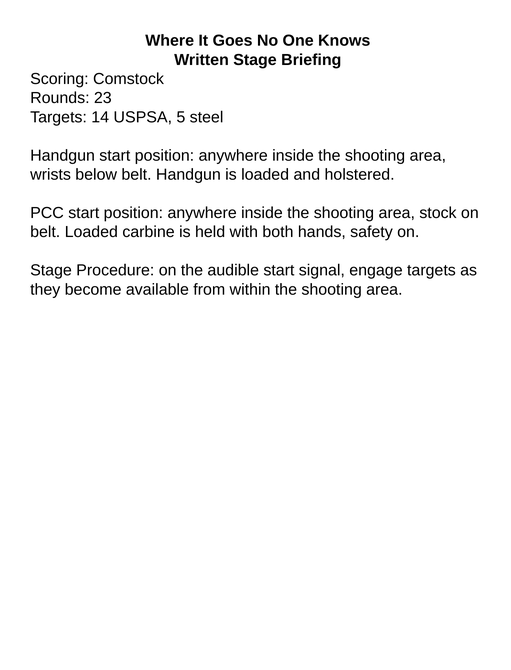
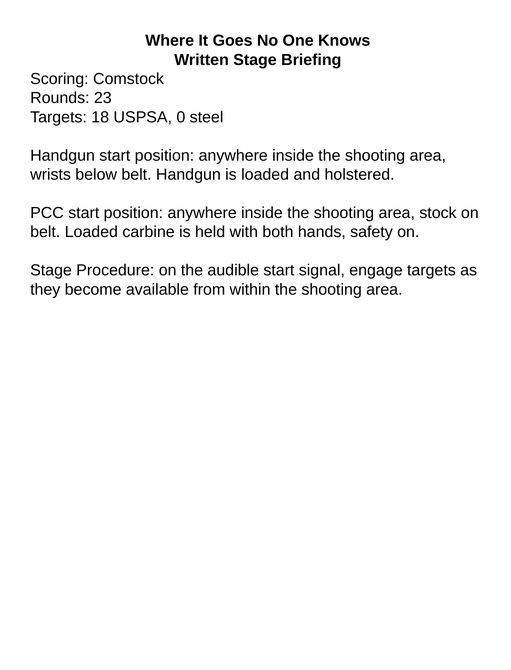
14: 14 -> 18 (100, 117)
5: 5 -> 0 (181, 117)
